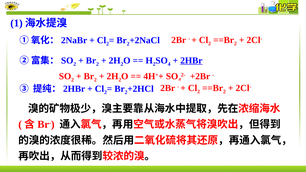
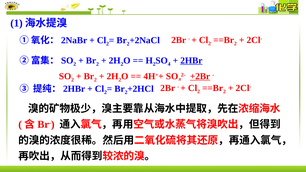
+2Br underline: none -> present (200, 76)
